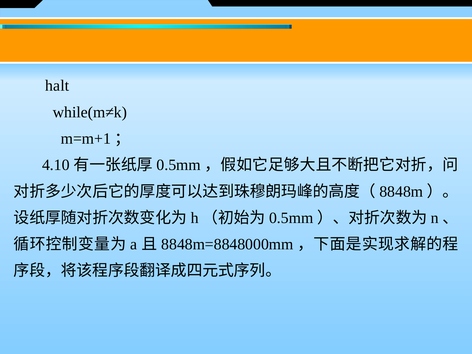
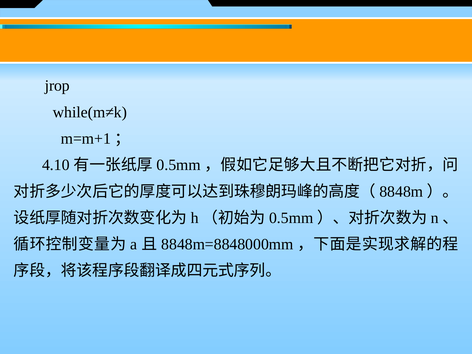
halt: halt -> jrop (57, 86)
